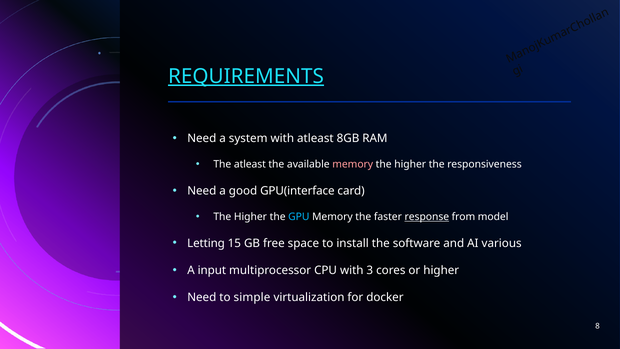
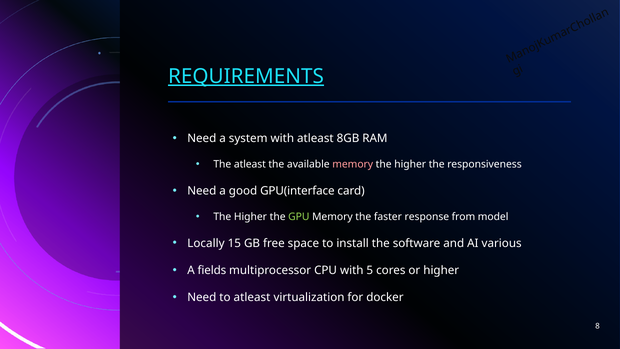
GPU colour: light blue -> light green (299, 217)
response underline: present -> none (427, 217)
Letting: Letting -> Locally (206, 243)
input: input -> fields (212, 270)
3: 3 -> 5 (370, 270)
to simple: simple -> atleast (252, 297)
